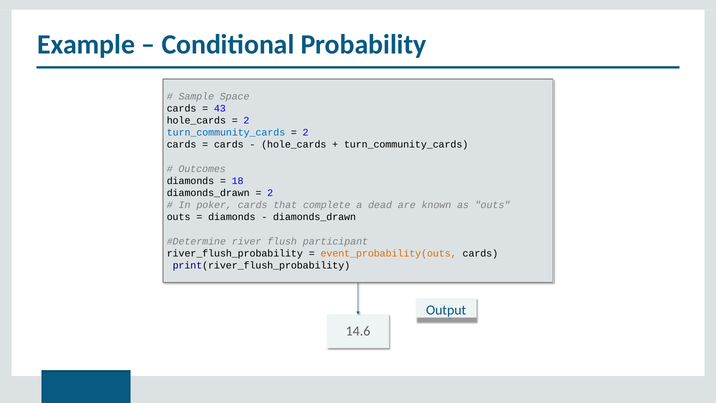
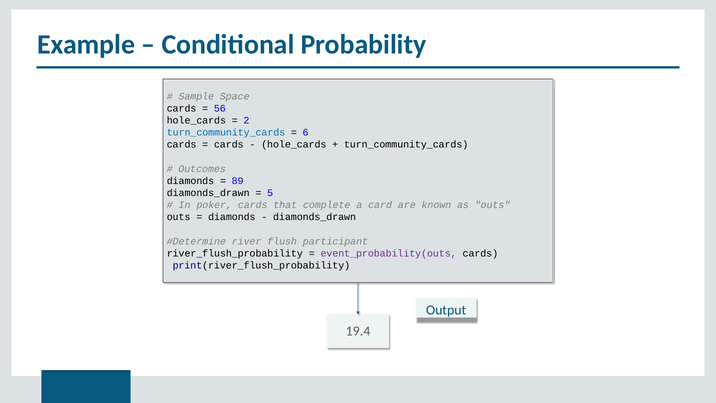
43: 43 -> 56 (220, 109)
2: 2 -> 6 (306, 132)
18: 18 -> 89 (238, 181)
2: 2 -> 5 (270, 193)
dead: dead -> card (380, 205)
event_probability(outs colour: orange -> purple (389, 253)
14.6: 14.6 -> 19.4 (358, 331)
